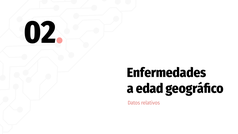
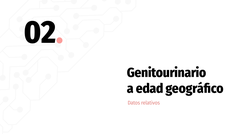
Enfermedades: Enfermedades -> Genitourinario (167, 73)
